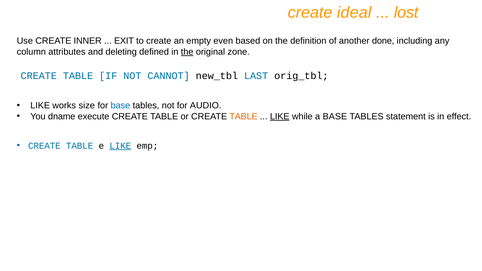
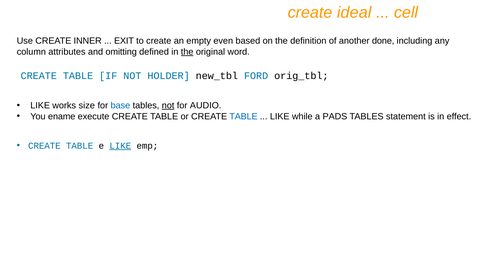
lost: lost -> cell (406, 13)
deleting: deleting -> omitting (121, 52)
zone: zone -> word (239, 52)
CANNOT: CANNOT -> HOLDER (169, 76)
LAST: LAST -> FORD (256, 76)
not underline: none -> present (168, 106)
dname: dname -> ename (62, 116)
TABLE colour: orange -> blue (244, 116)
LIKE underline: present -> none (280, 116)
a BASE: BASE -> PADS (335, 116)
